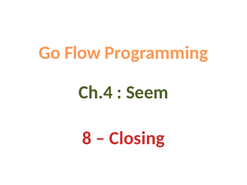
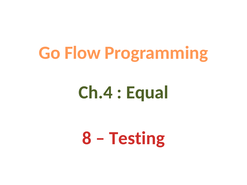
Seem: Seem -> Equal (147, 93)
Closing: Closing -> Testing (137, 138)
